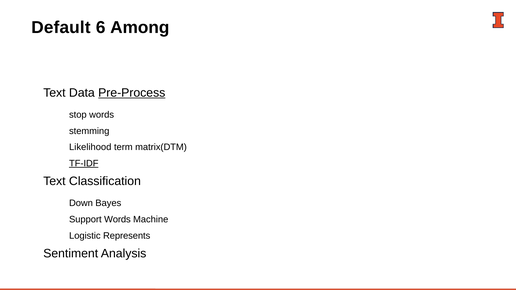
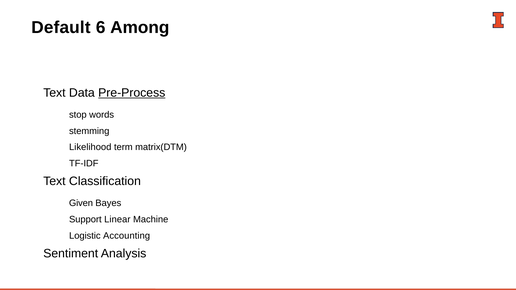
TF-IDF underline: present -> none (84, 163)
Down: Down -> Given (81, 203)
Support Words: Words -> Linear (117, 220)
Represents: Represents -> Accounting (127, 236)
